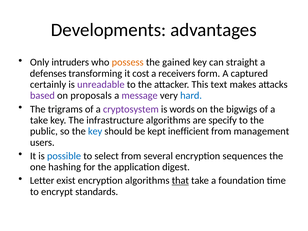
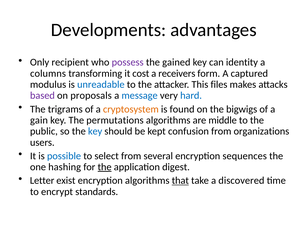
intruders: intruders -> recipient (70, 62)
possess colour: orange -> purple (128, 62)
straight: straight -> identity (242, 62)
defenses: defenses -> columns (48, 73)
certainly: certainly -> modulus (48, 84)
unreadable colour: purple -> blue (101, 84)
text: text -> files (219, 84)
message colour: purple -> blue (140, 96)
cryptosystem colour: purple -> orange (131, 109)
words: words -> found (182, 109)
take: take -> gain (39, 120)
infrastructure: infrastructure -> permutations (115, 120)
specify: specify -> middle (223, 120)
inefficient: inefficient -> confusion (188, 131)
management: management -> organizations (261, 131)
the underline: none -> present (105, 167)
foundation: foundation -> discovered (241, 181)
